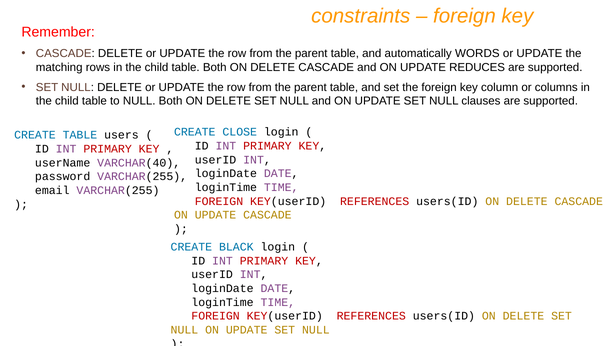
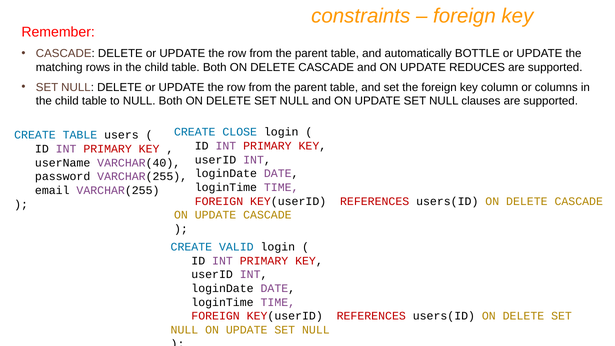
WORDS: WORDS -> BOTTLE (477, 53)
BLACK: BLACK -> VALID (236, 247)
